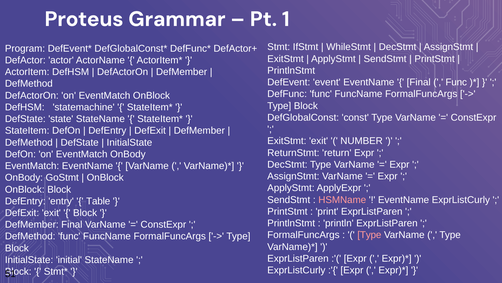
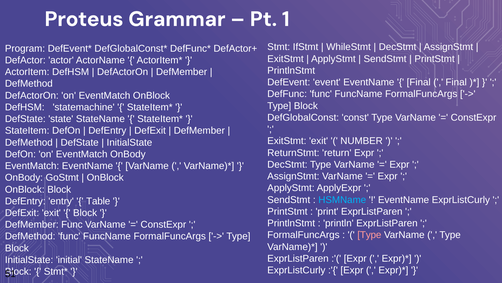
Func: Func -> Final (456, 82)
HSMName colour: pink -> light blue (342, 199)
DefMember Final: Final -> Func (72, 224)
